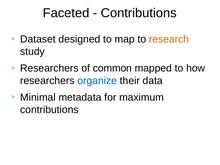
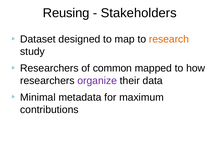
Faceted: Faceted -> Reusing (66, 13)
Contributions: Contributions -> Stakeholders (139, 13)
organize colour: blue -> purple (97, 81)
